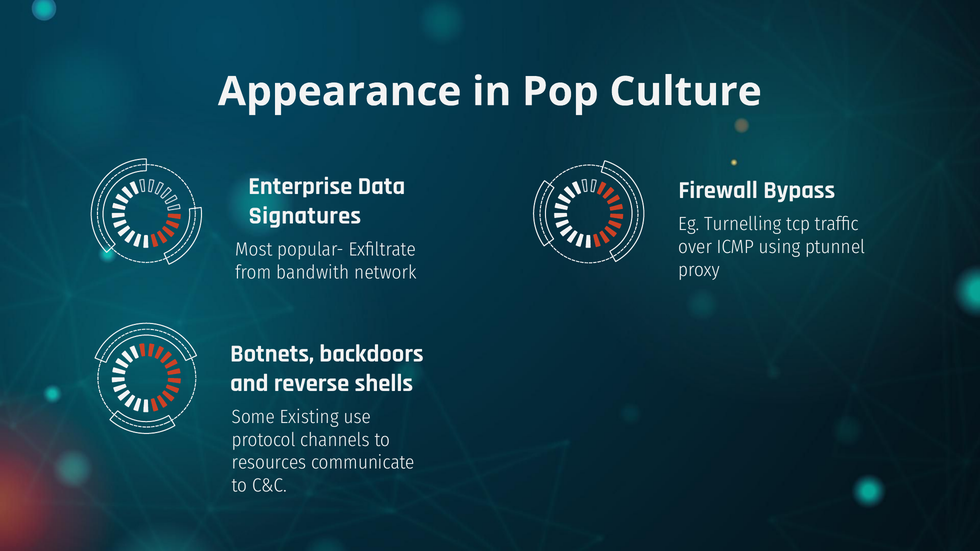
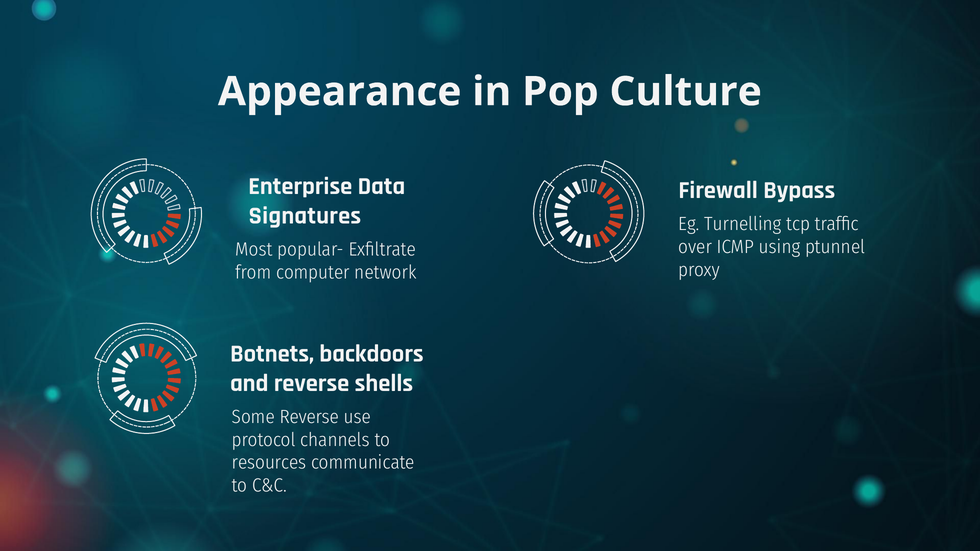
bandwith: bandwith -> computer (313, 273)
Some Existing: Existing -> Reverse (309, 417)
